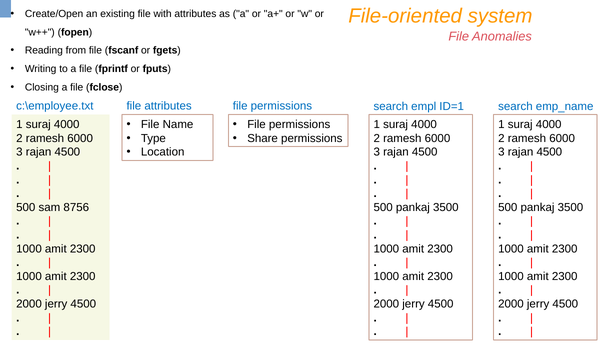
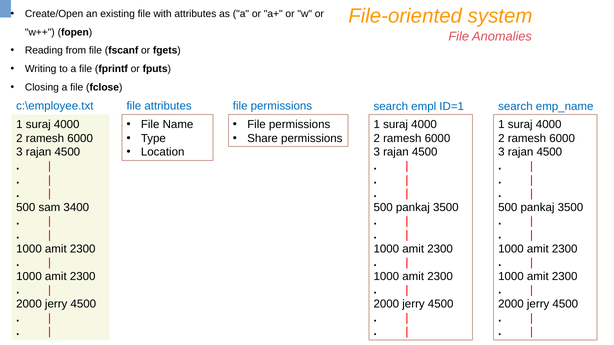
8756: 8756 -> 3400 (76, 208)
